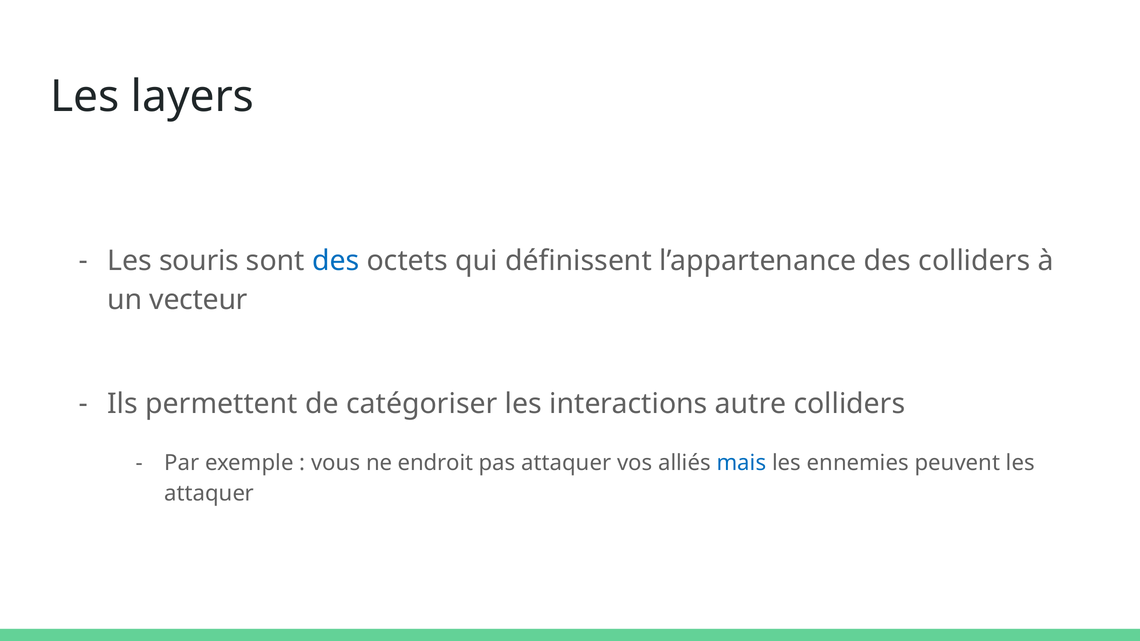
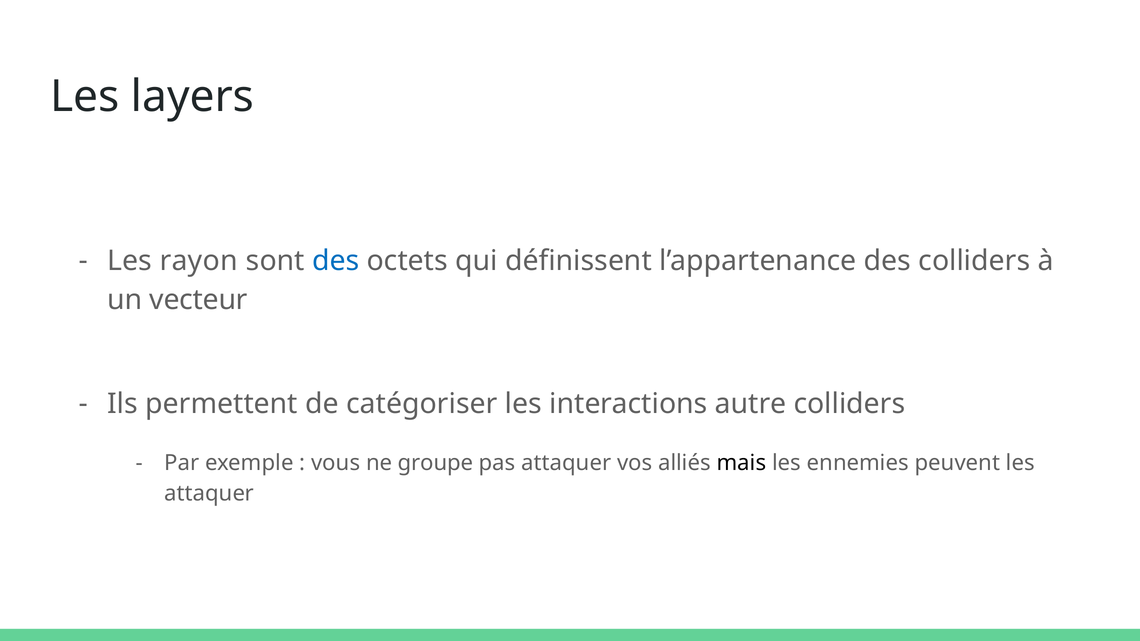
souris: souris -> rayon (199, 261)
endroit: endroit -> groupe (436, 463)
mais colour: blue -> black (741, 463)
